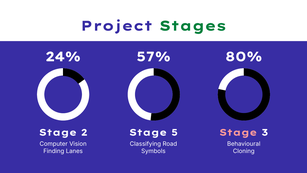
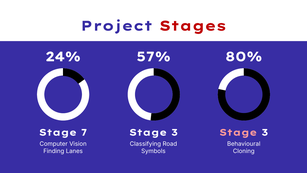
Stages colour: green -> red (193, 26)
2: 2 -> 7 (84, 132)
5: 5 -> 3 (175, 132)
